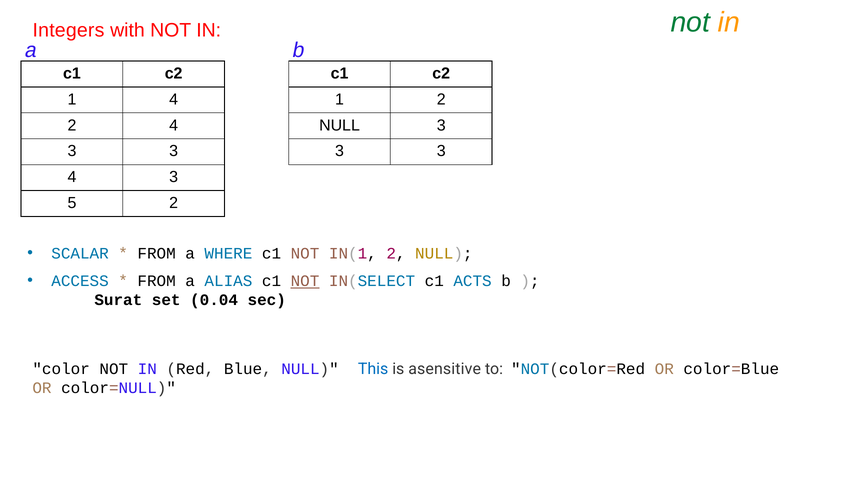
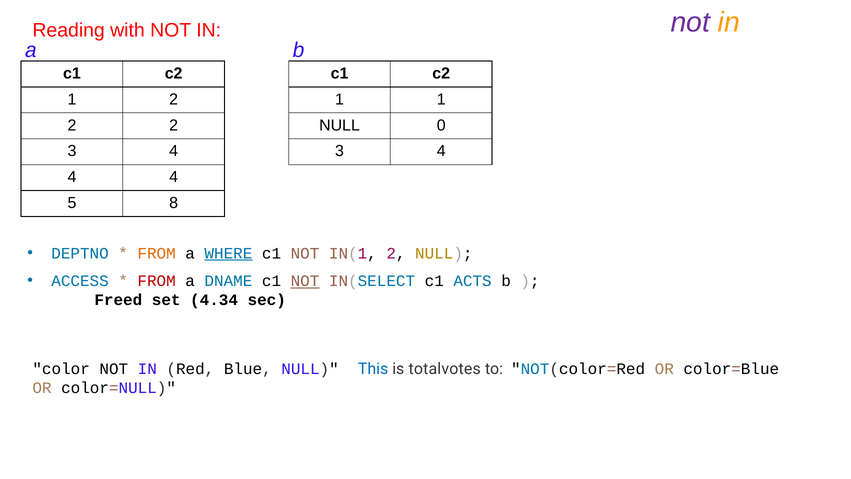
not colour: green -> purple (690, 22)
Integers: Integers -> Reading (69, 30)
1 4: 4 -> 2 (174, 99)
1 2: 2 -> 1 (441, 99)
4: 4 -> 2 (174, 125)
NULL 3: 3 -> 0 (441, 125)
3: 3 -> 4 (174, 151)
3: 3 -> 4 (441, 151)
3: 3 -> 4 (174, 177)
5 2: 2 -> 8 (174, 203)
SCALAR: SCALAR -> DEPTNO (80, 253)
FROM colour: black -> orange (157, 253)
WHERE underline: none -> present (228, 253)
FROM colour: black -> red (157, 281)
ALIAS: ALIAS -> DNAME (228, 281)
Surat: Surat -> Freed (118, 300)
0.04: 0.04 -> 4.34 (214, 300)
asensitive: asensitive -> totalvotes (445, 369)
